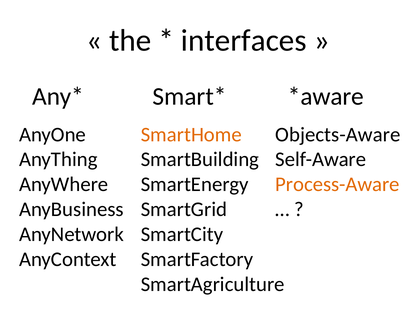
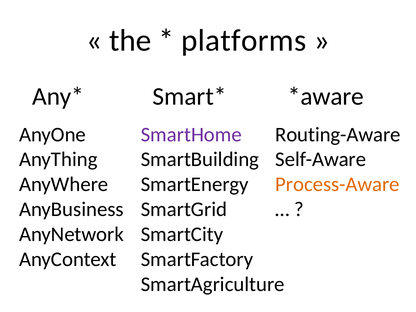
interfaces: interfaces -> platforms (244, 41)
SmartHome colour: orange -> purple (191, 134)
Objects-Aware: Objects-Aware -> Routing-Aware (338, 134)
